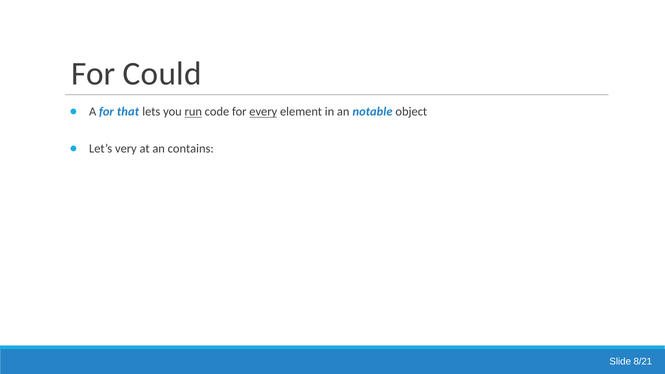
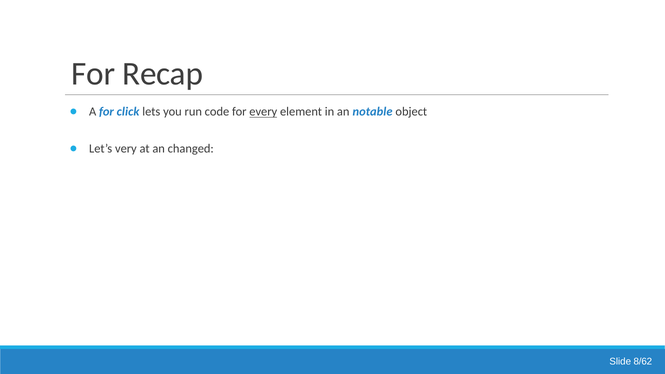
Could: Could -> Recap (163, 74)
that: that -> click (128, 112)
run underline: present -> none (193, 112)
contains: contains -> changed (191, 149)
8/21: 8/21 -> 8/62 (643, 362)
